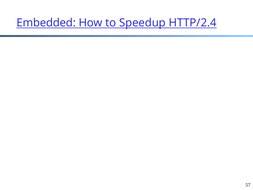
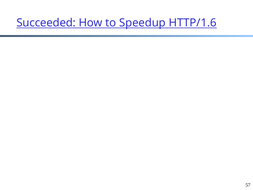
Embedded: Embedded -> Succeeded (46, 23)
HTTP/2.4: HTTP/2.4 -> HTTP/1.6 (193, 23)
